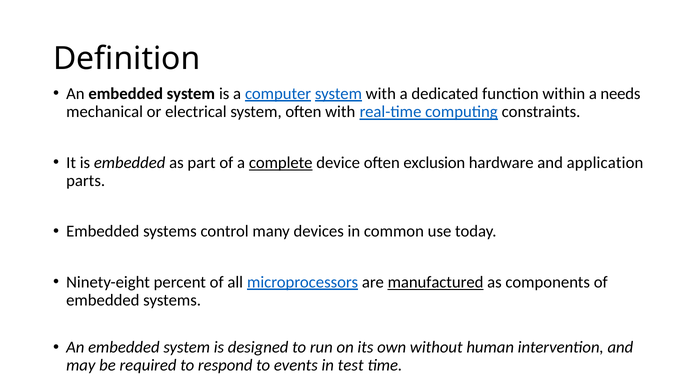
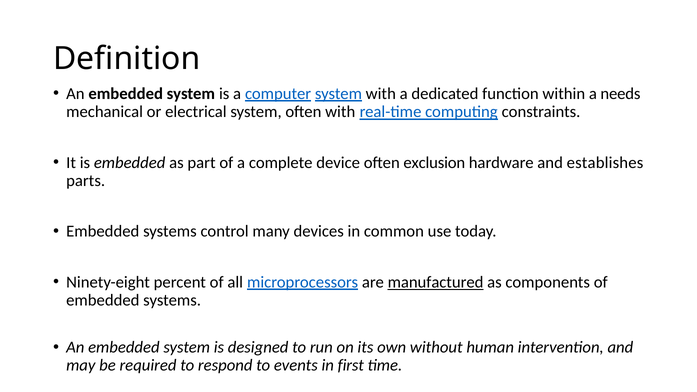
complete underline: present -> none (281, 163)
application: application -> establishes (605, 163)
test: test -> first (351, 365)
